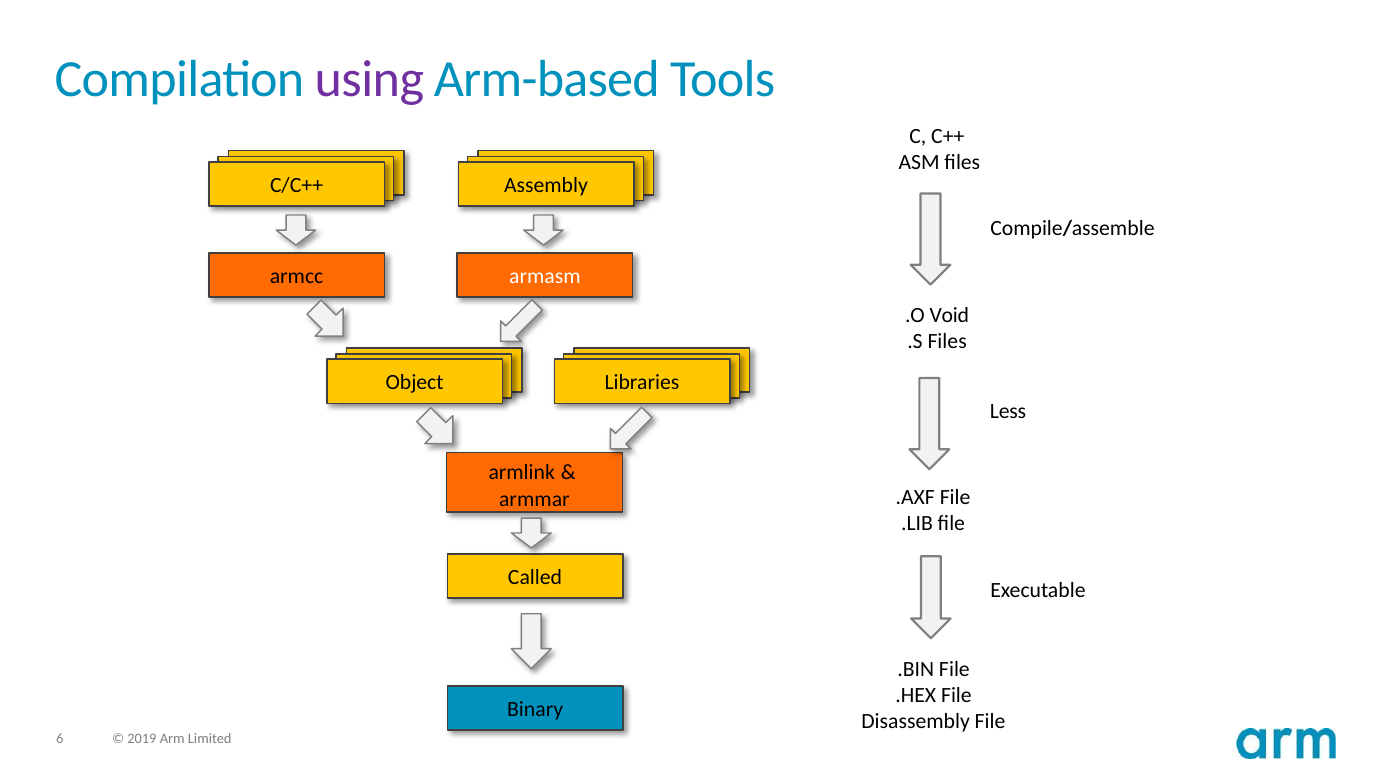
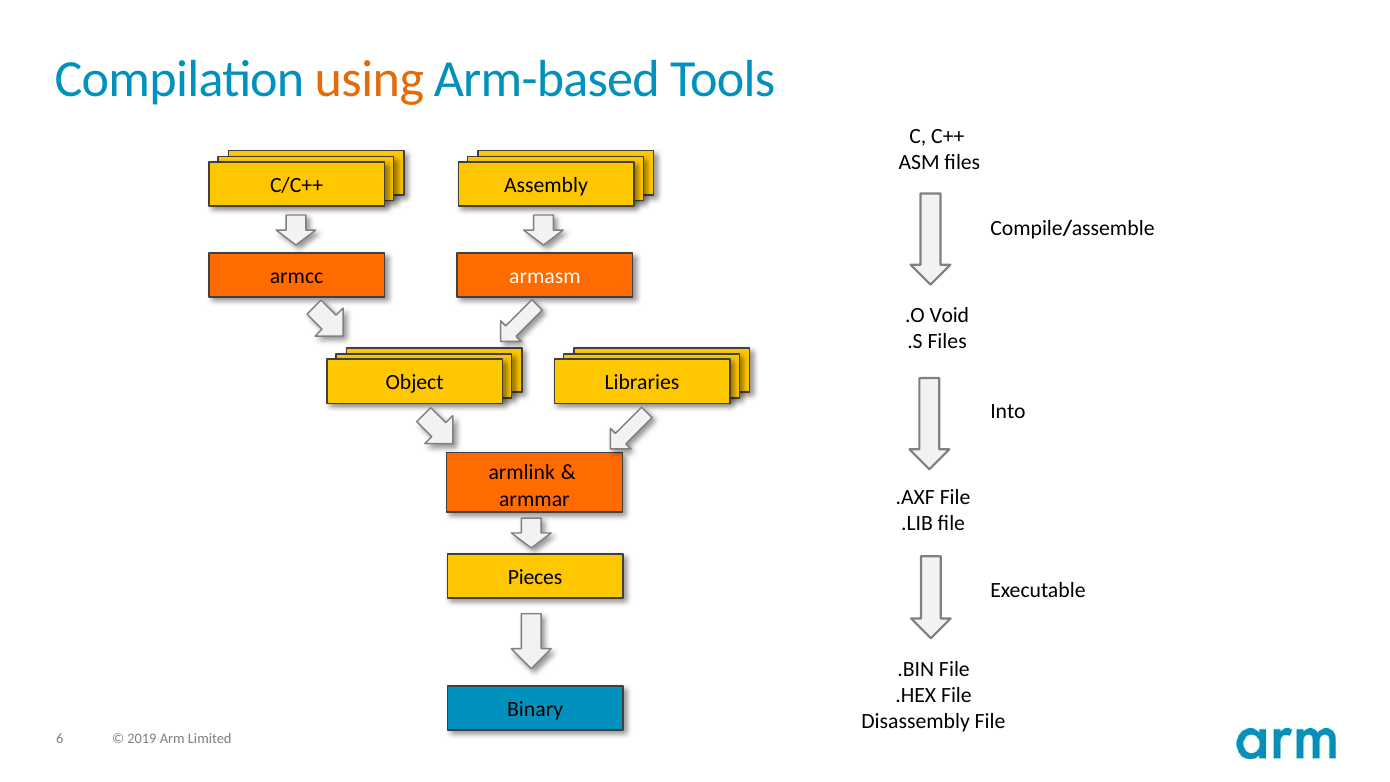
using colour: purple -> orange (369, 80)
Less: Less -> Into (1008, 411)
Called: Called -> Pieces (535, 577)
